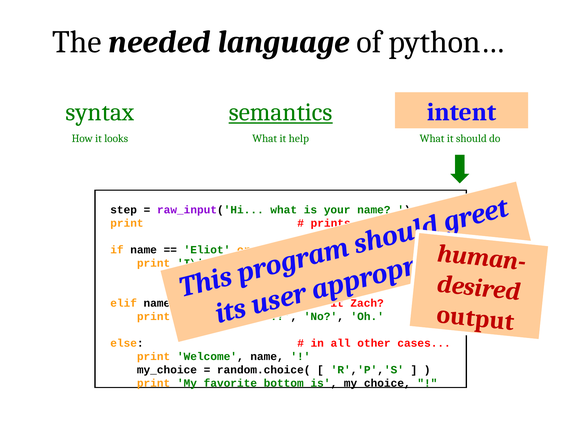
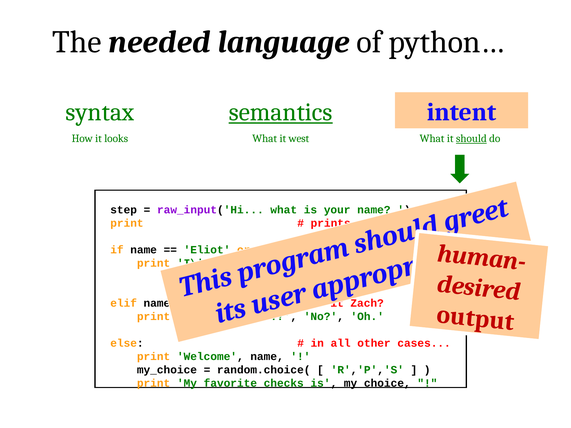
help: help -> west (299, 139)
should underline: none -> present (471, 139)
bottom: bottom -> checks (284, 383)
